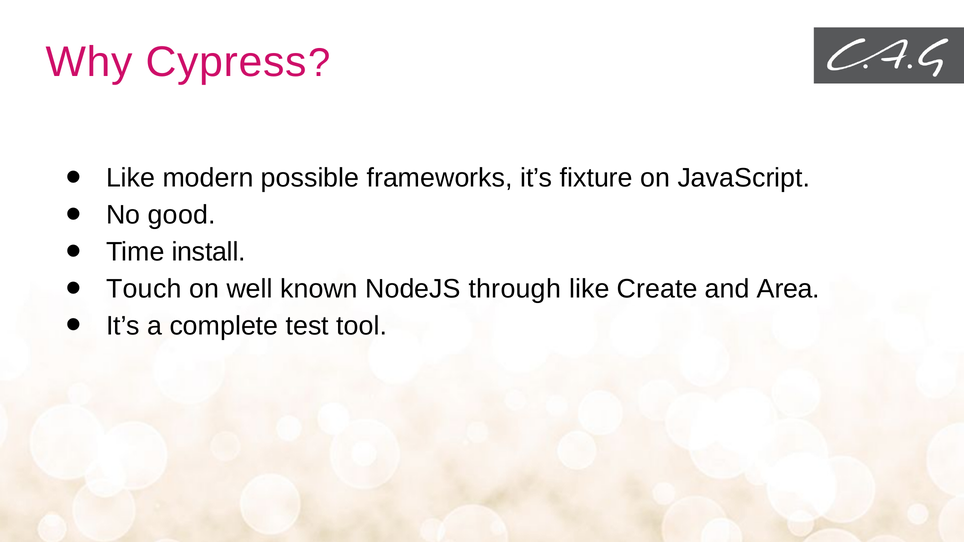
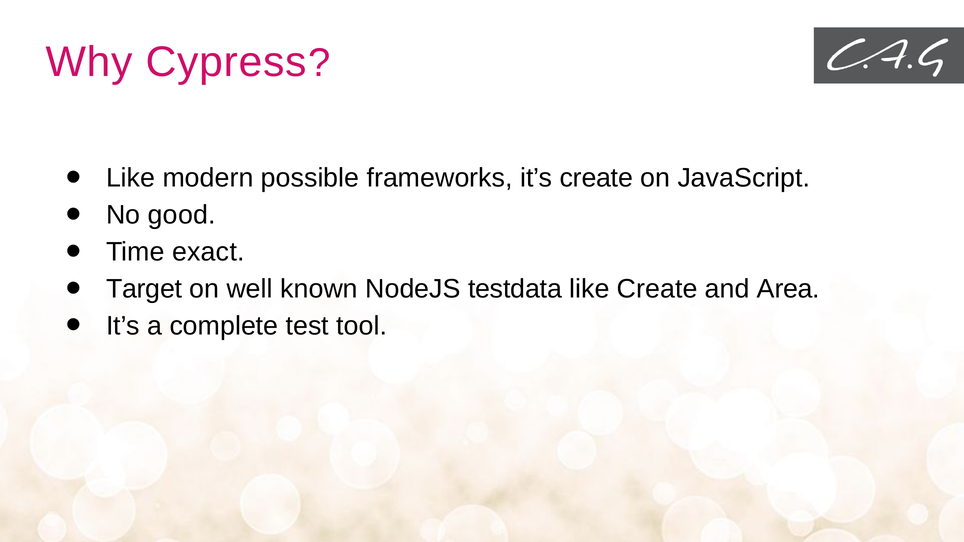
it’s fixture: fixture -> create (596, 178)
install: install -> exact (208, 252)
Touch: Touch -> Target (144, 289)
through: through -> testdata (515, 289)
